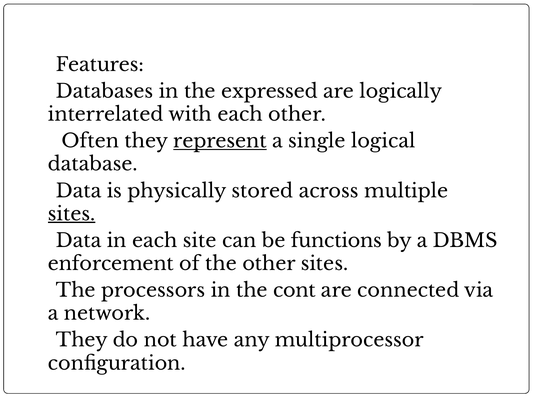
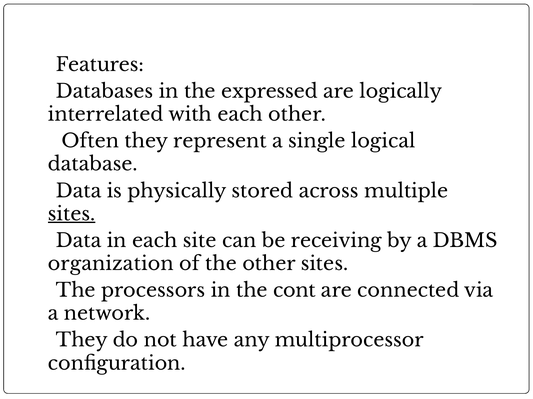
represent underline: present -> none (220, 142)
functions: functions -> receiving (336, 241)
enforcement: enforcement -> organization (111, 264)
